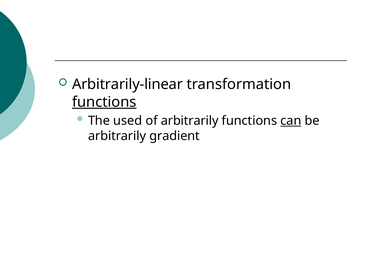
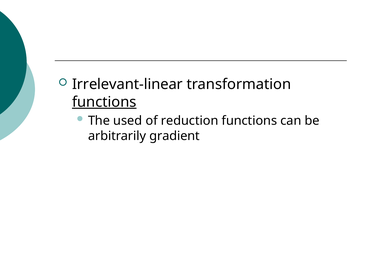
Arbitrarily-linear: Arbitrarily-linear -> Irrelevant-linear (127, 85)
of arbitrarily: arbitrarily -> reduction (190, 121)
can underline: present -> none (291, 121)
